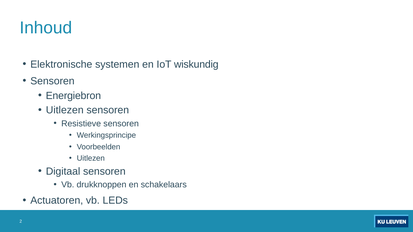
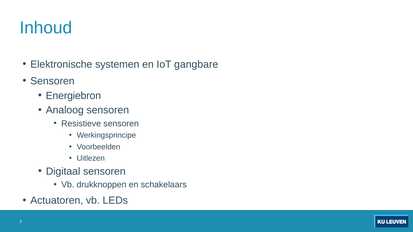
wiskundig: wiskundig -> gangbare (196, 65)
Uitlezen: Uitlezen -> Analoog (65, 110)
